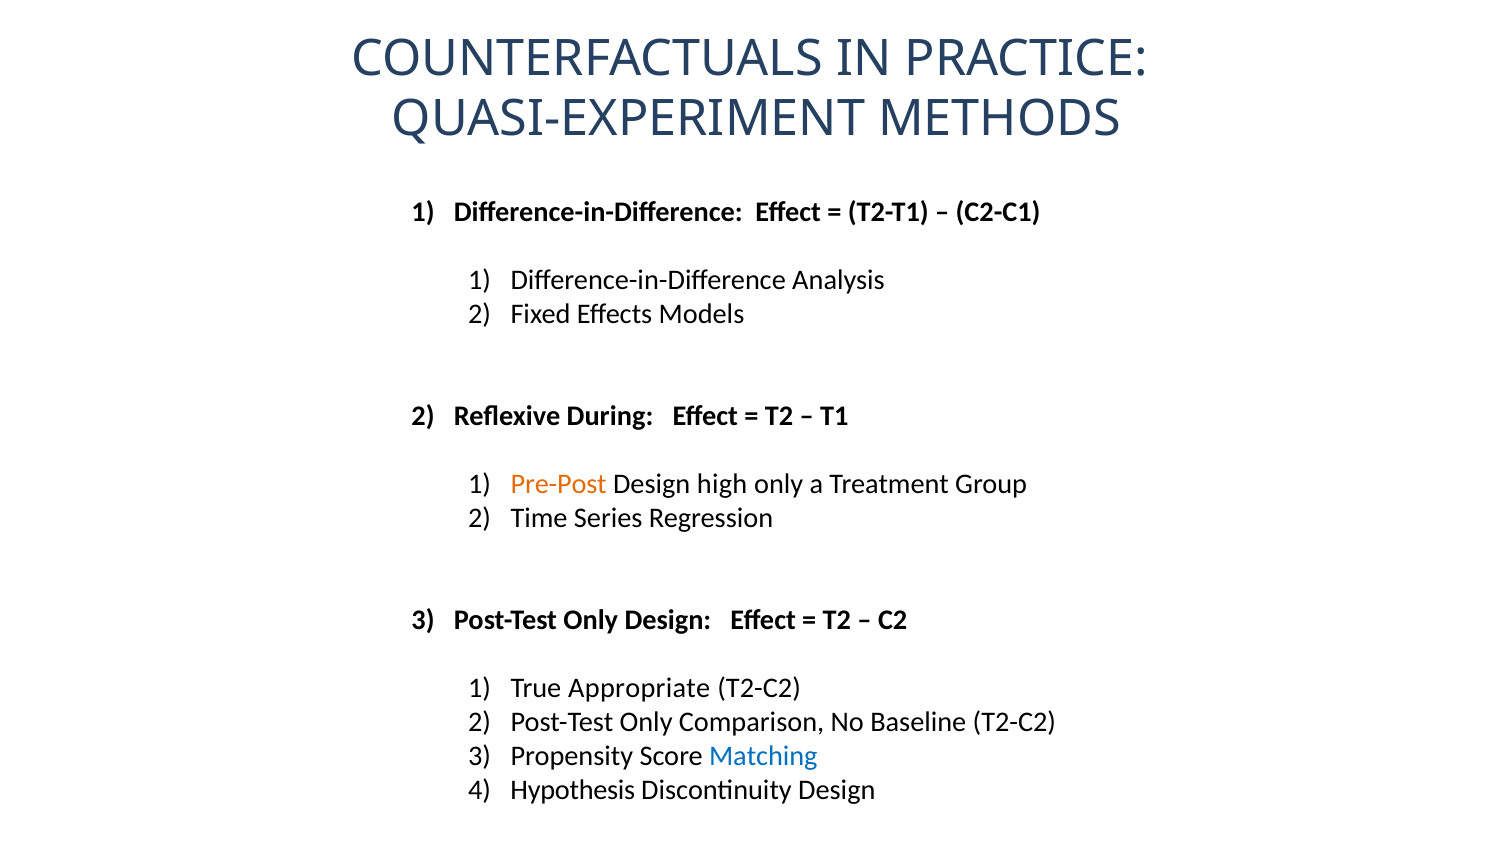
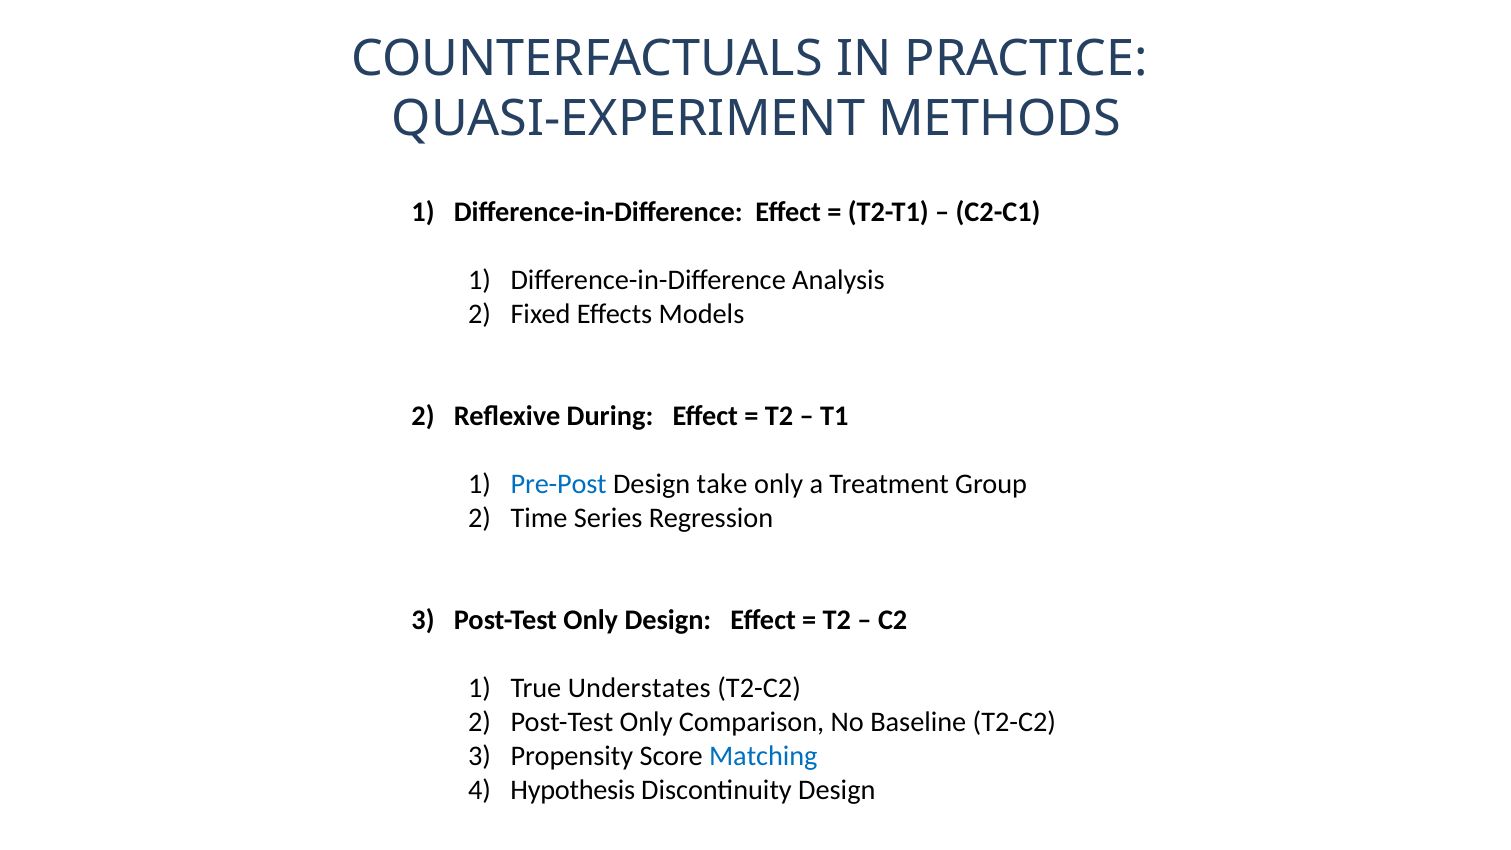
Pre-Post colour: orange -> blue (559, 484)
high: high -> take (722, 484)
Appropriate: Appropriate -> Understates (639, 688)
